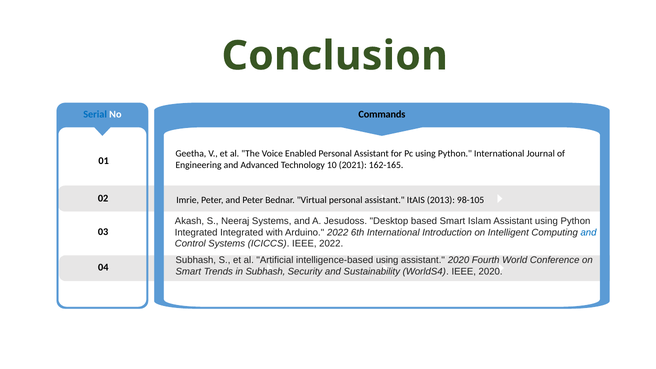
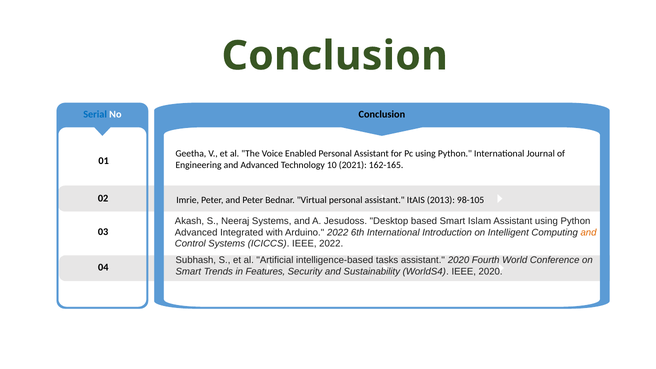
No Commands: Commands -> Conclusion (382, 114)
Integrated: Integrated -> Advanced (196, 232)
and colour: blue -> orange (589, 232)
intelligence-based using: using -> tasks (387, 260)
in Subhash: Subhash -> Features (265, 271)
